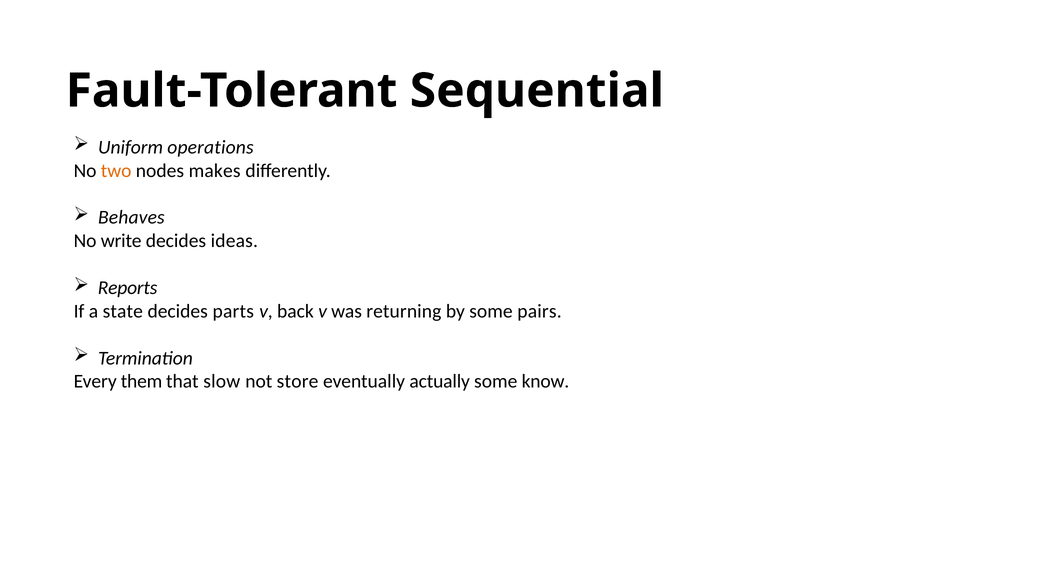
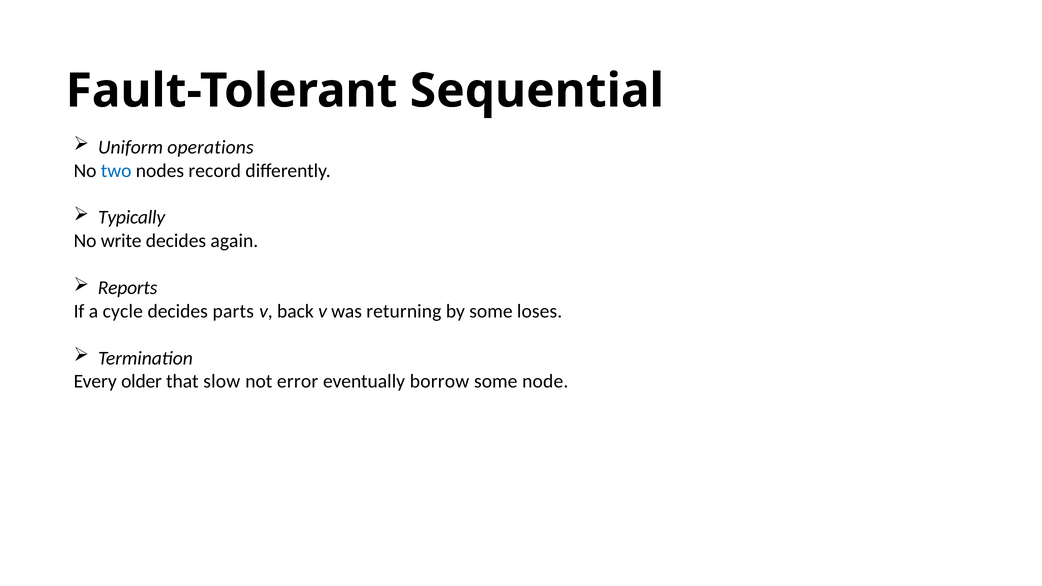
two colour: orange -> blue (116, 171)
makes: makes -> record (215, 171)
Behaves: Behaves -> Typically (132, 218)
ideas: ideas -> again (234, 241)
state: state -> cycle (123, 311)
pairs: pairs -> loses (540, 311)
them: them -> older (142, 382)
store: store -> error (298, 382)
actually: actually -> borrow (440, 382)
know: know -> node (545, 382)
